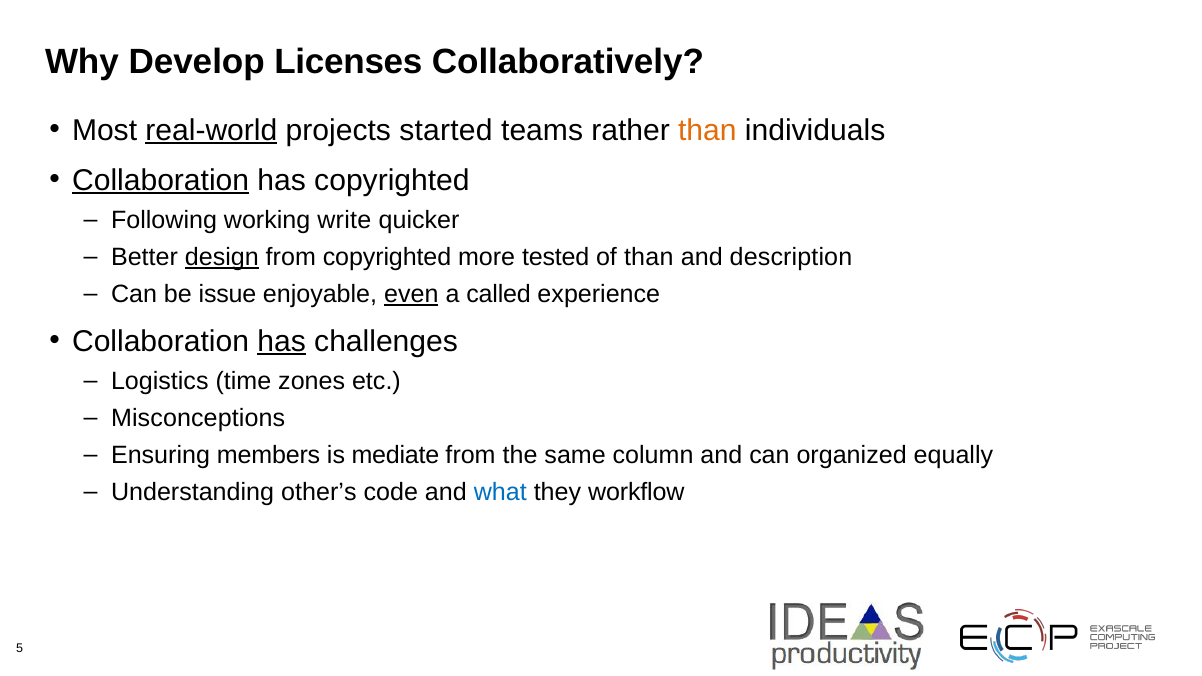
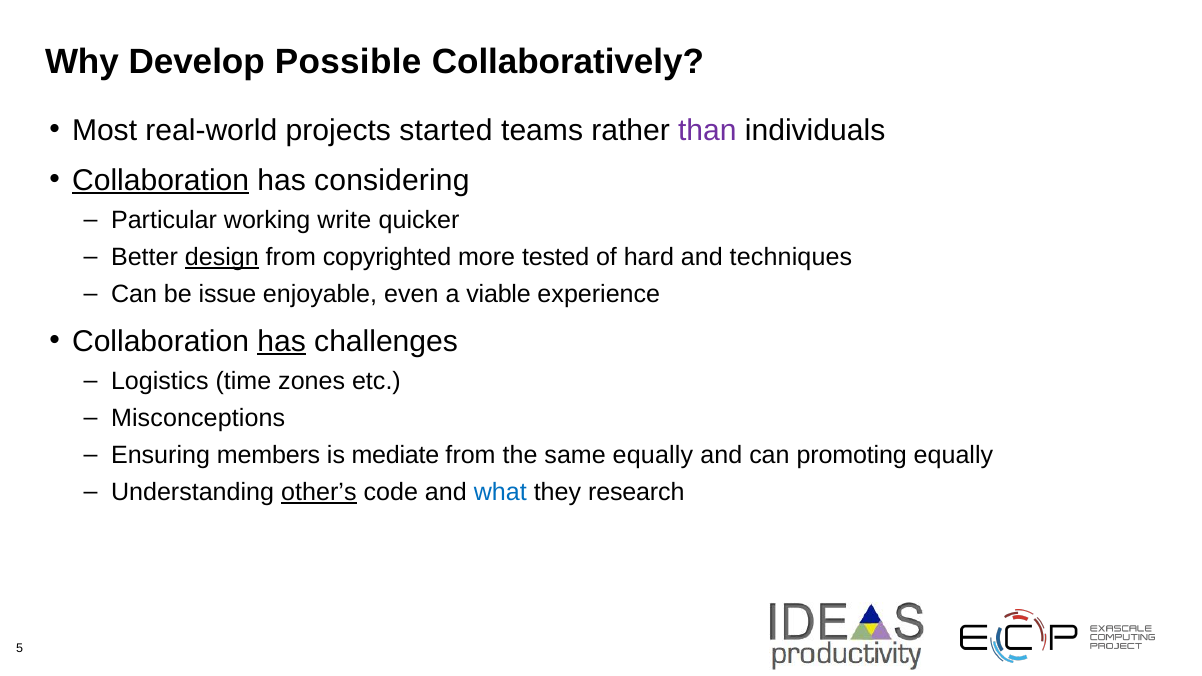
Licenses: Licenses -> Possible (348, 62)
real-world underline: present -> none (211, 130)
than colour: orange -> purple (707, 130)
has copyrighted: copyrighted -> considering (392, 180)
Following: Following -> Particular (164, 220)
of than: than -> hard (649, 257)
description: description -> techniques (791, 257)
even underline: present -> none (411, 294)
called: called -> viable (499, 294)
same column: column -> equally (653, 455)
organized: organized -> promoting (852, 455)
other’s underline: none -> present (319, 492)
workflow: workflow -> research (636, 492)
